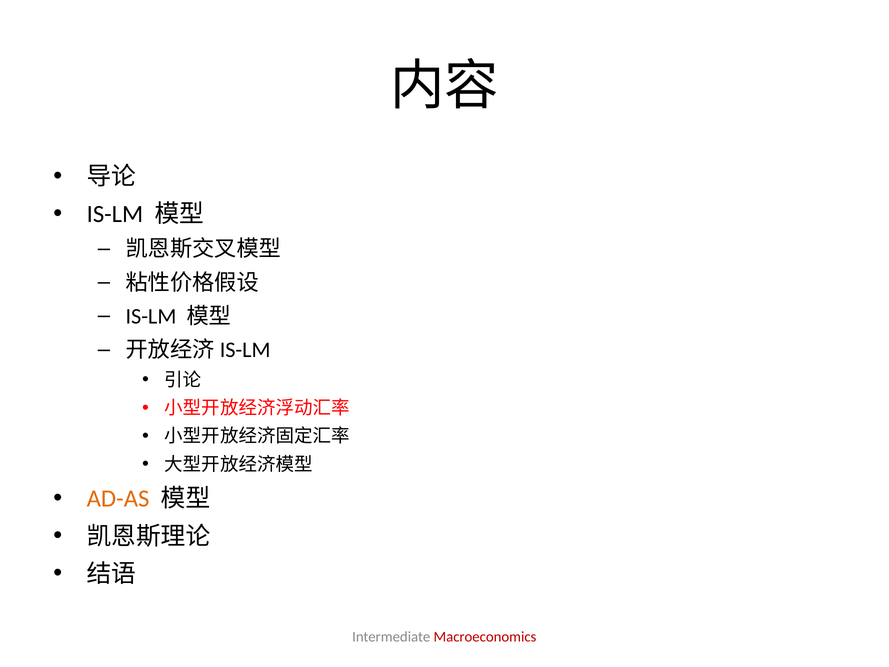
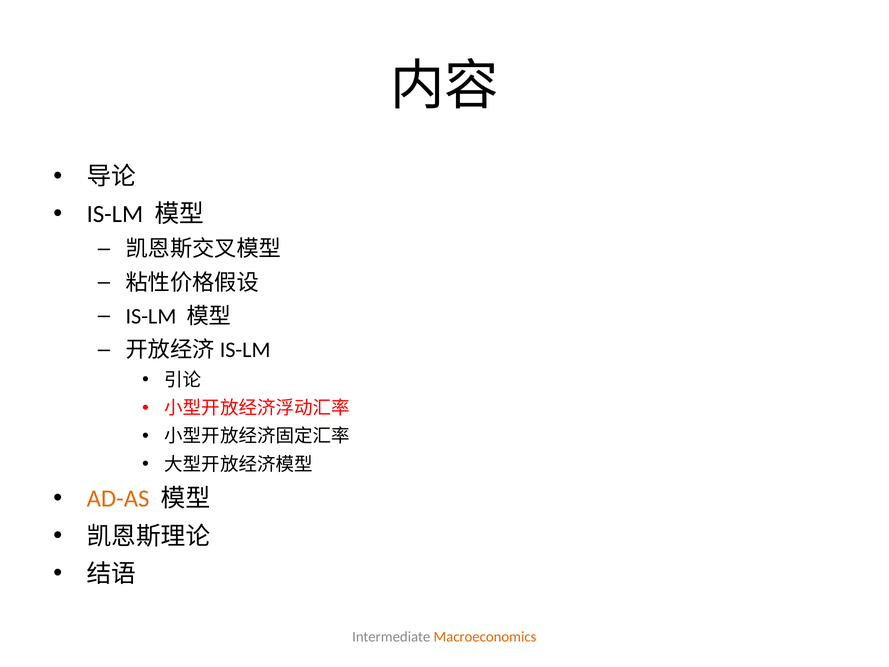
Macroeconomics colour: red -> orange (485, 637)
